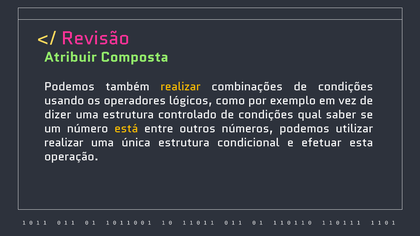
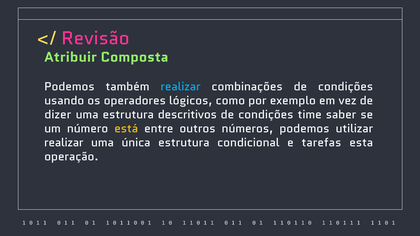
realizar colour: yellow -> light blue (181, 87)
controlado: controlado -> descritivos (187, 115)
qual: qual -> time (310, 115)
efetuar: efetuar -> tarefas (321, 143)
